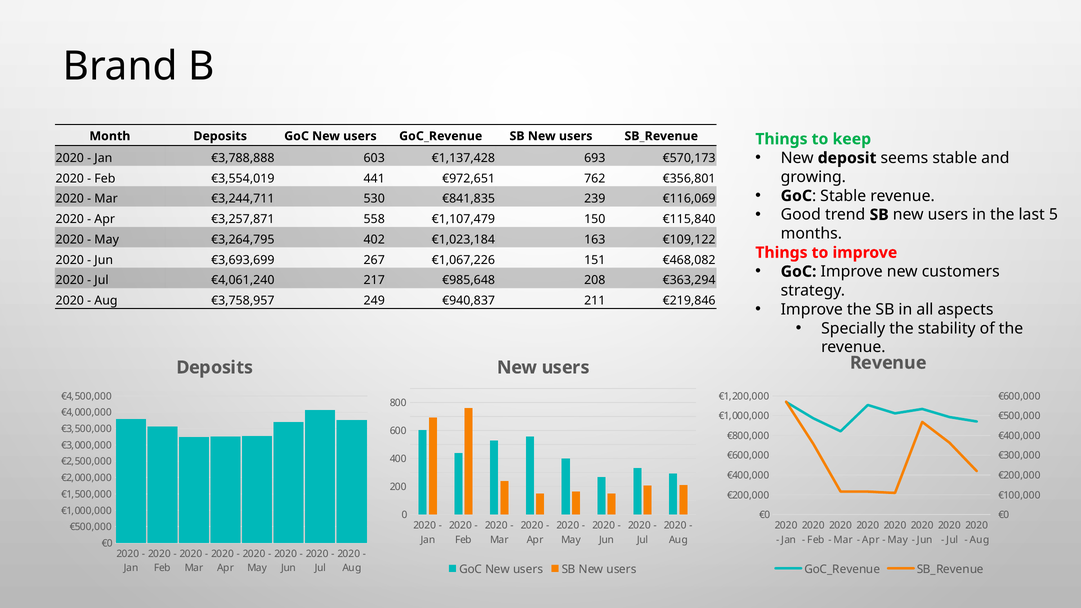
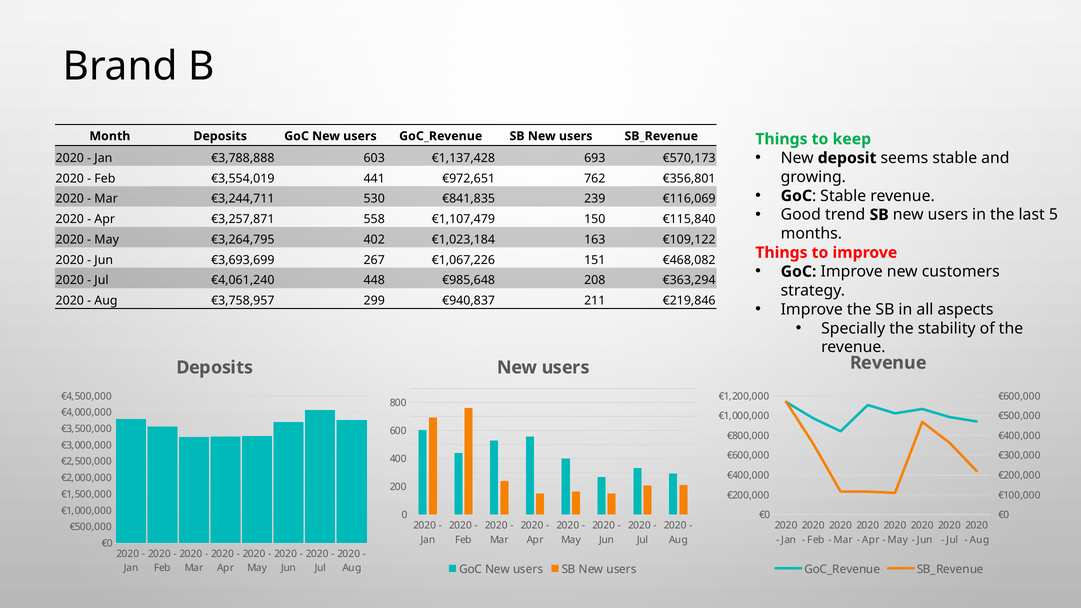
217: 217 -> 448 (374, 280)
249: 249 -> 299 (374, 301)
